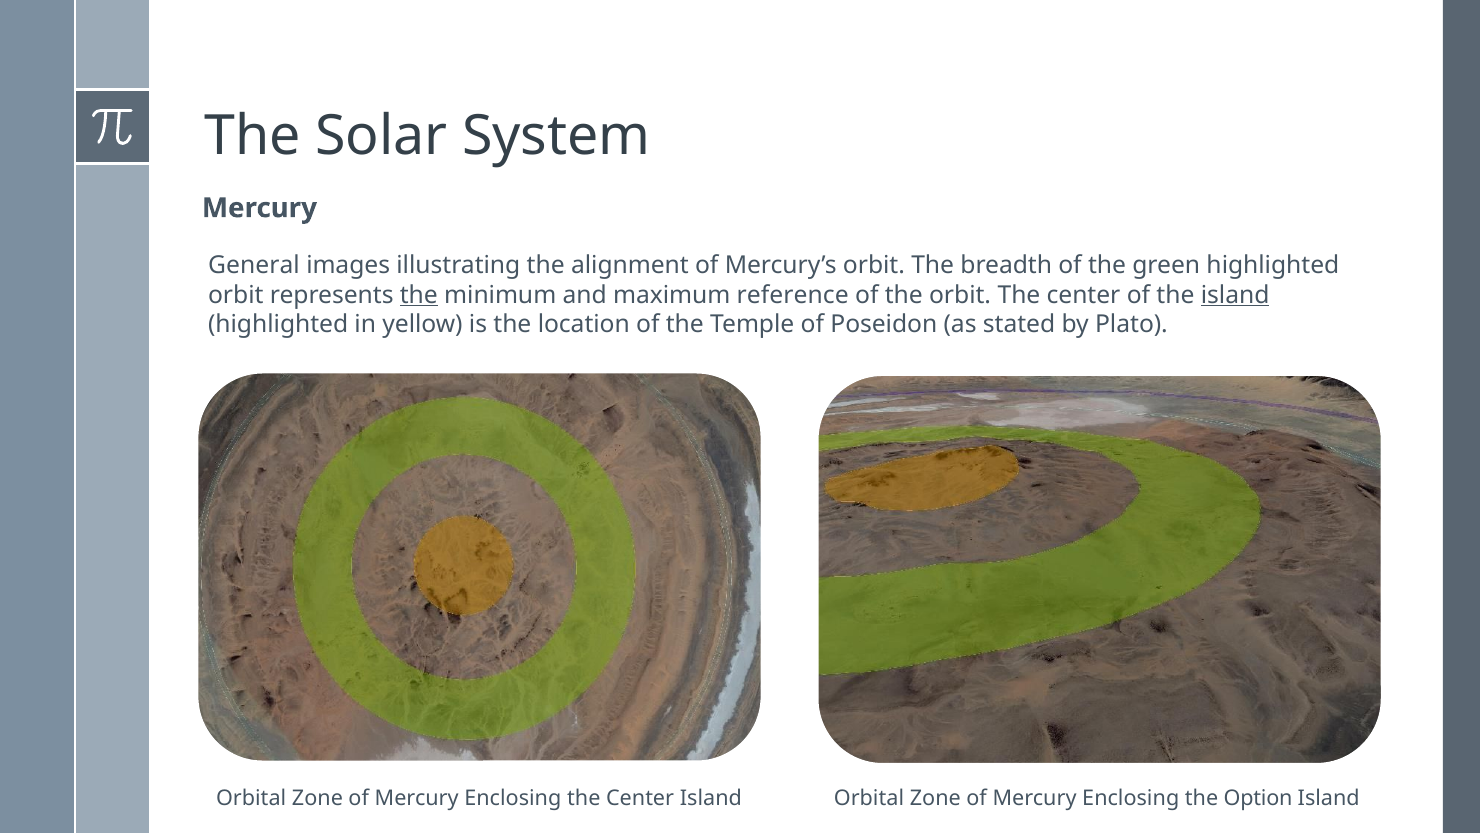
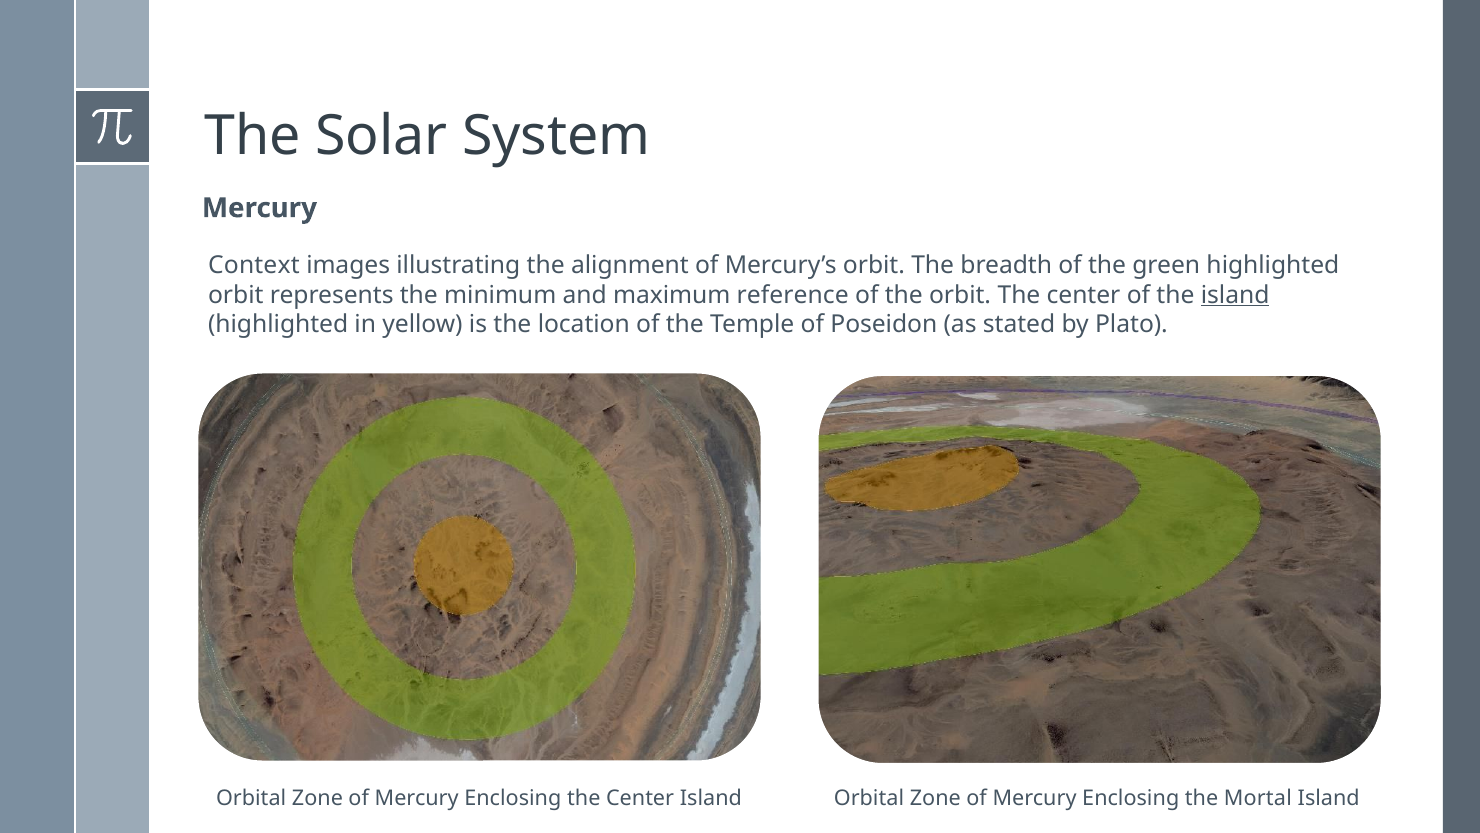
General: General -> Context (254, 265)
the underline: present -> none (419, 295)
Option: Option -> Mortal (1258, 798)
